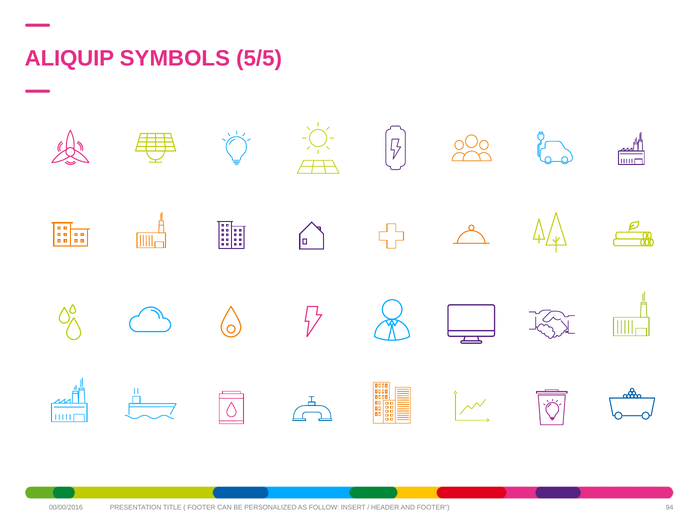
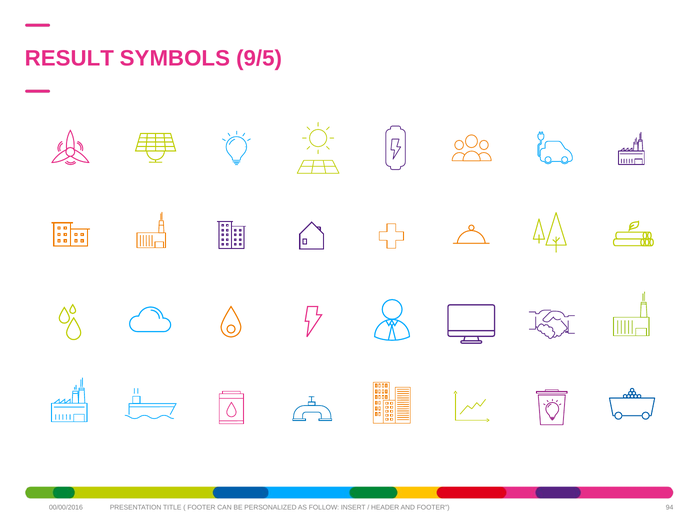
ALIQUIP: ALIQUIP -> RESULT (69, 58)
5/5: 5/5 -> 9/5 (259, 58)
